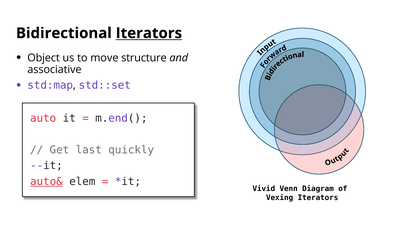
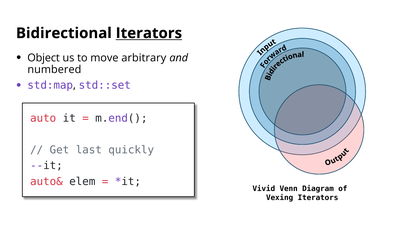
structure: structure -> arbitrary (144, 58)
associative: associative -> numbered (54, 70)
auto& underline: present -> none (46, 182)
